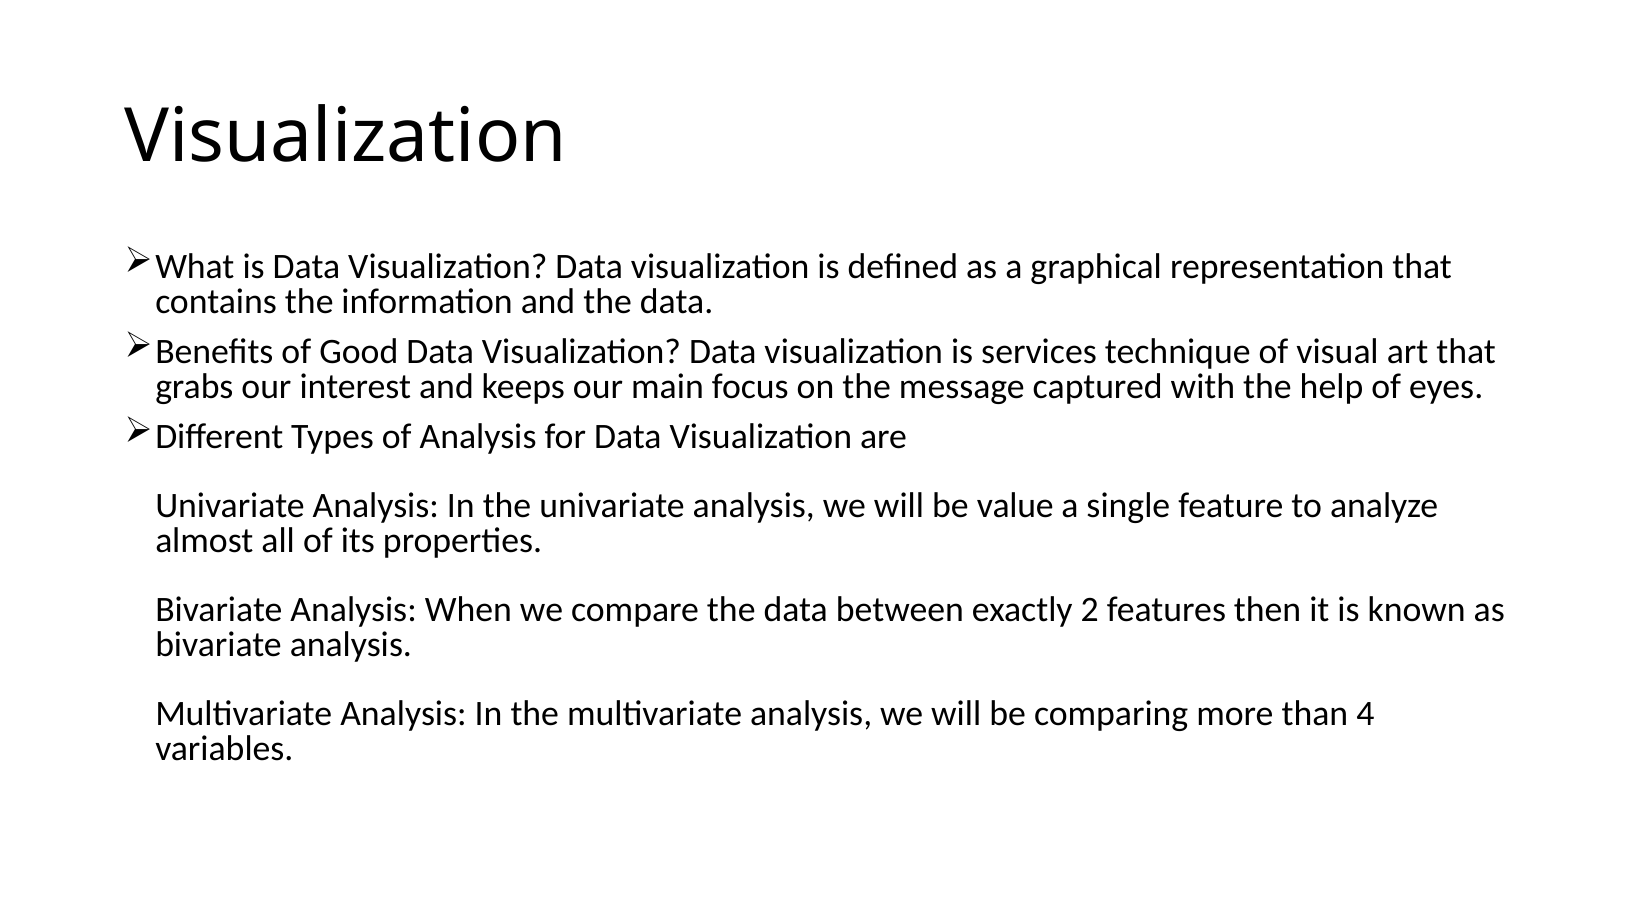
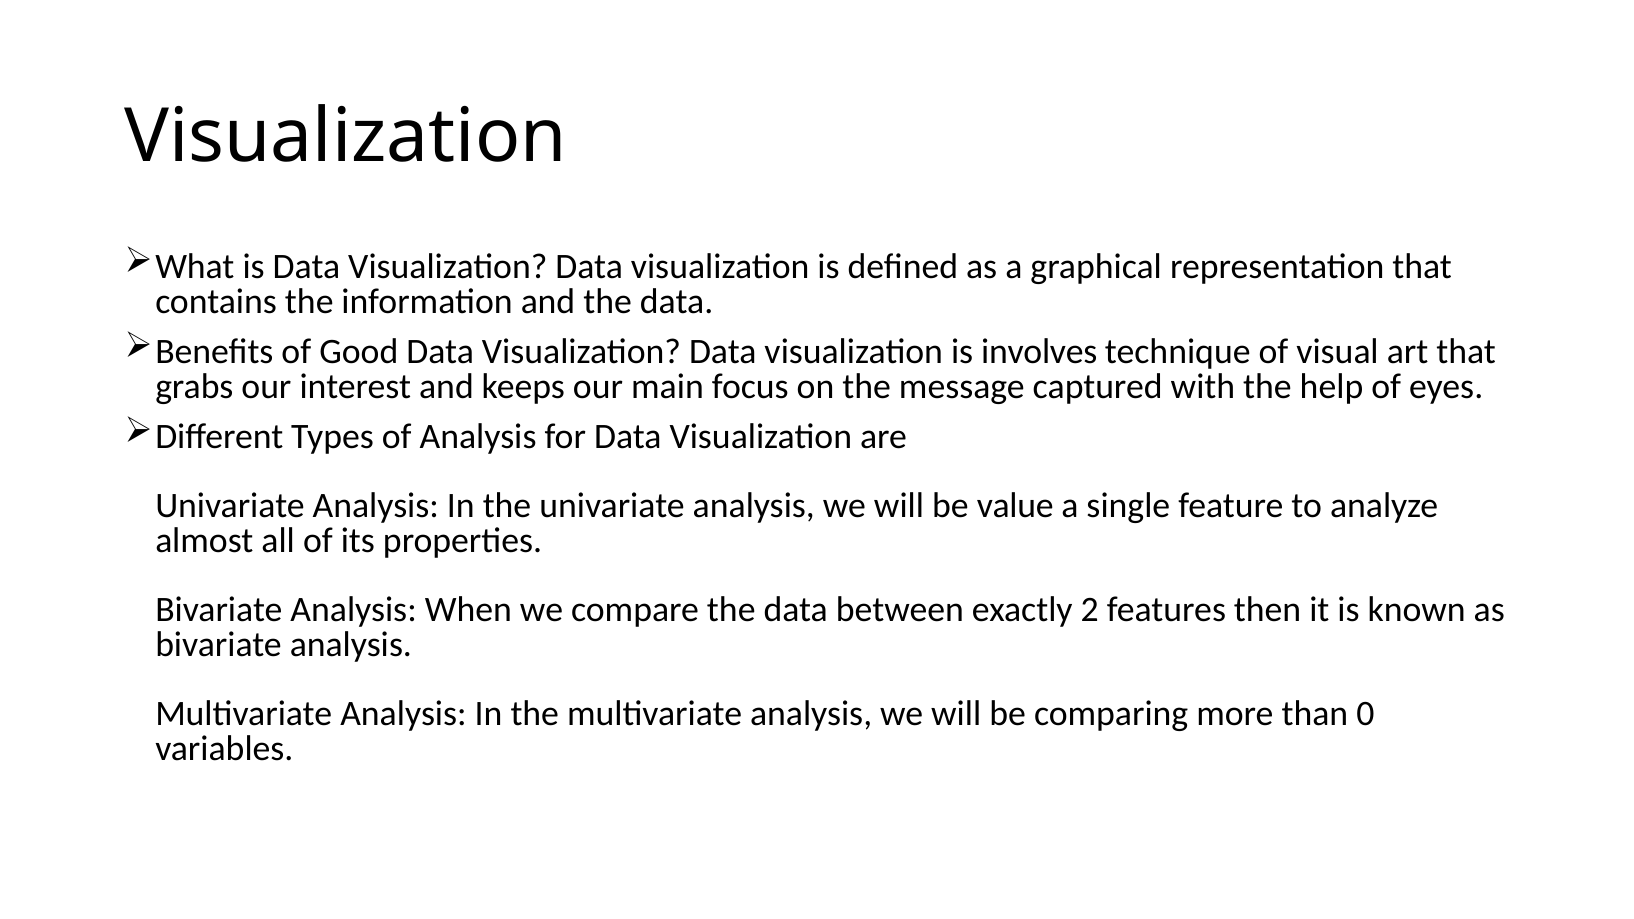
services: services -> involves (1039, 352)
4: 4 -> 0 (1365, 714)
